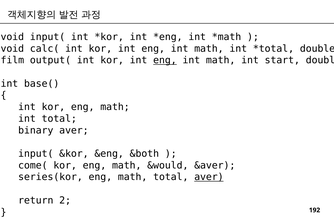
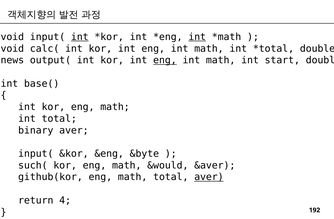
int underline: none -> present (80, 37)
int underline: none -> present (197, 37)
film: film -> news (12, 60)
&both: &both -> &byte (144, 154)
come(: come( -> such( (33, 166)
series(kor: series(kor -> github(kor (50, 177)
2: 2 -> 4 (65, 201)
